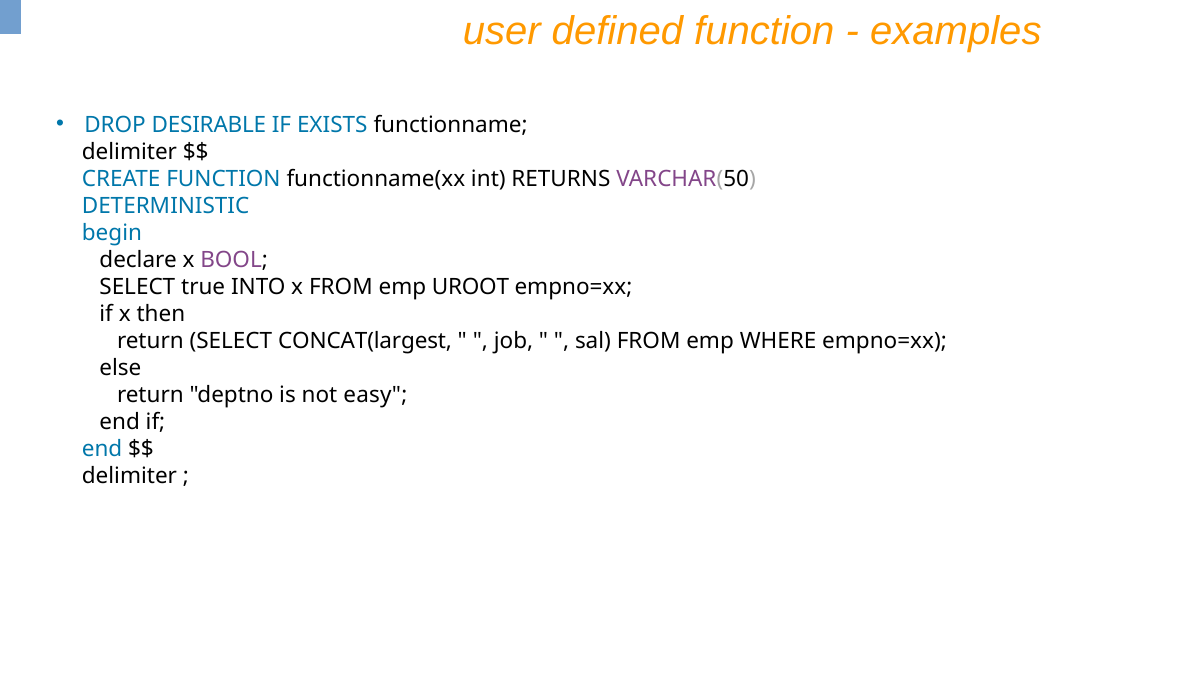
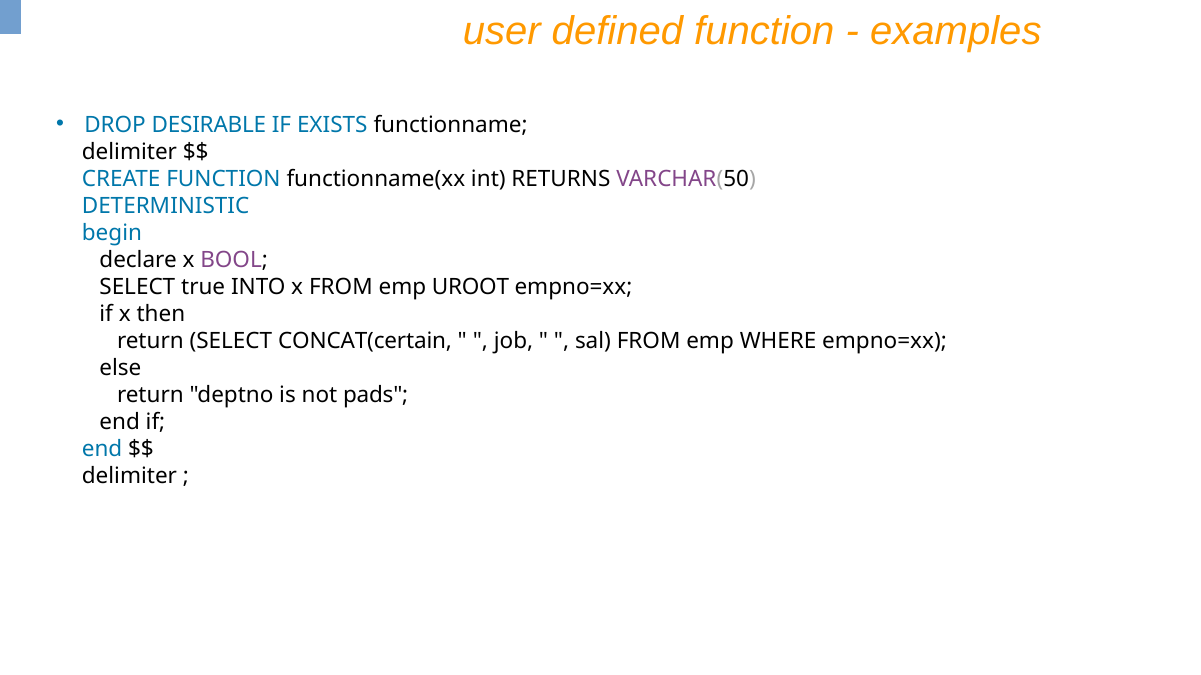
CONCAT(largest: CONCAT(largest -> CONCAT(certain (365, 341)
easy: easy -> pads (376, 395)
